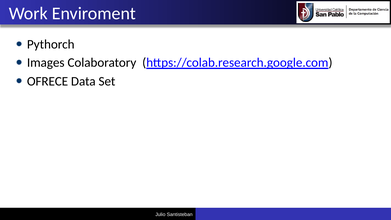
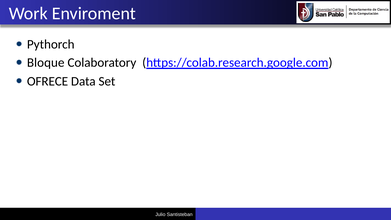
Images: Images -> Bloque (46, 63)
